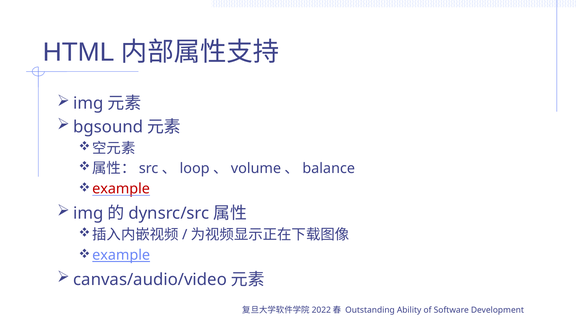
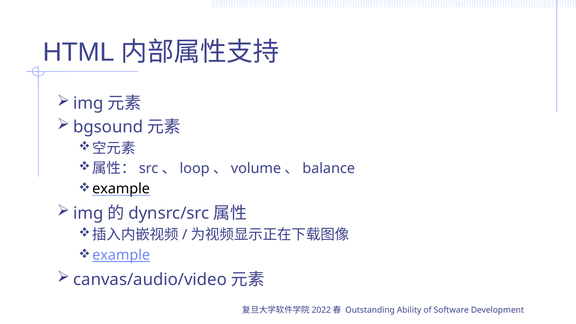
example colour: red -> black (121, 189)
